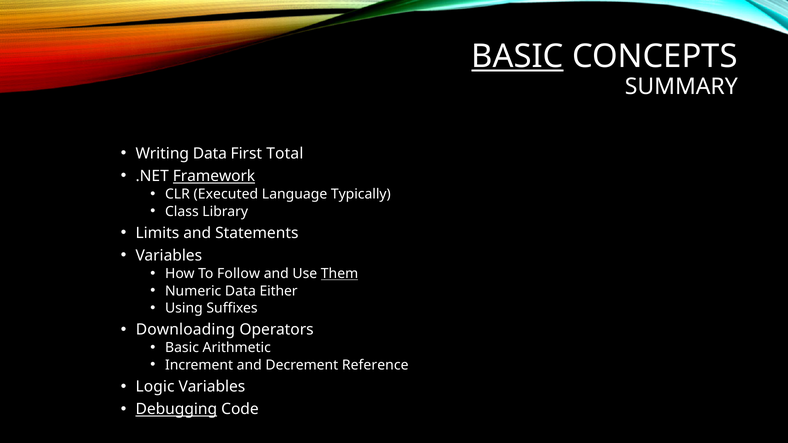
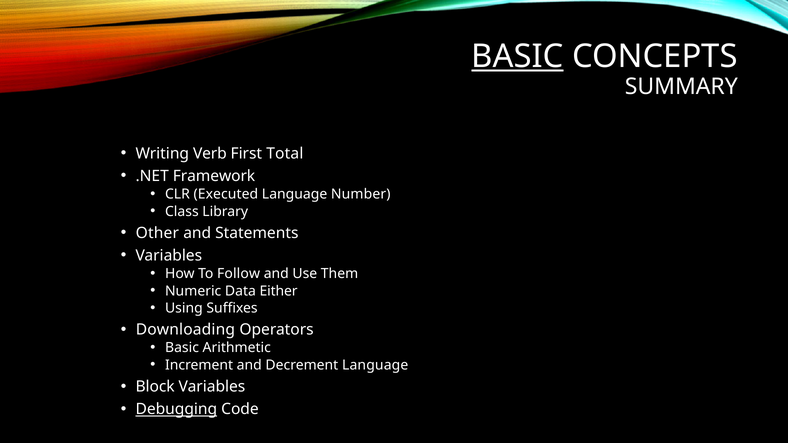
Writing Data: Data -> Verb (210, 154)
Framework underline: present -> none (214, 176)
Typically: Typically -> Number (361, 194)
Limits: Limits -> Other (157, 233)
Them underline: present -> none (340, 274)
Decrement Reference: Reference -> Language (375, 365)
Logic: Logic -> Block (155, 387)
